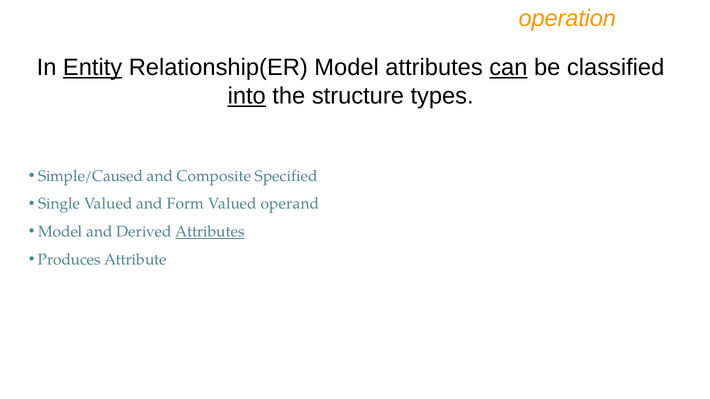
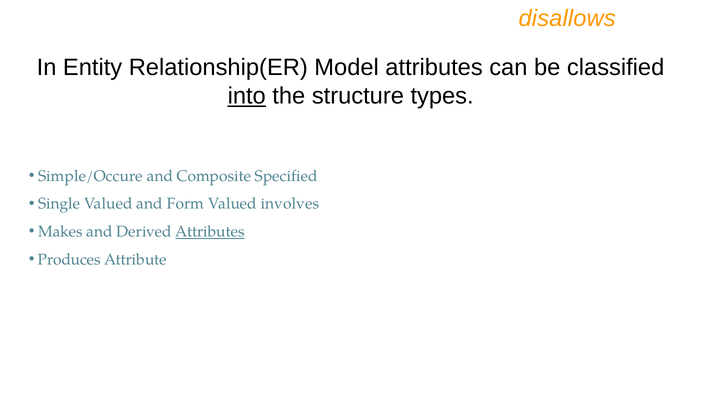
operation: operation -> disallows (567, 18)
Entity underline: present -> none (93, 68)
can underline: present -> none (508, 68)
Simple/Caused: Simple/Caused -> Simple/Occure (91, 176)
operand: operand -> involves (290, 204)
Model: Model -> Makes (60, 232)
